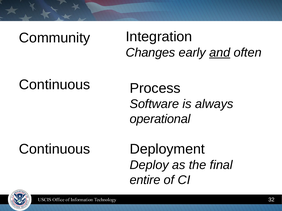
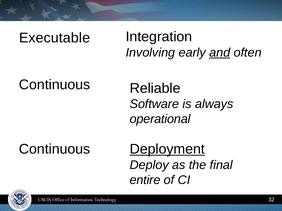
Community: Community -> Executable (55, 38)
Changes: Changes -> Involving (150, 53)
Process: Process -> Reliable (155, 88)
Deployment underline: none -> present (167, 149)
